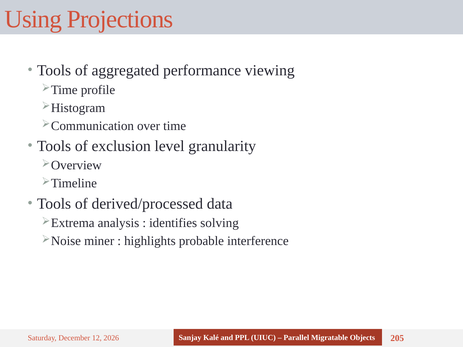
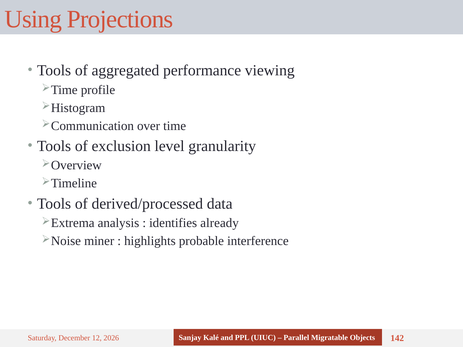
solving: solving -> already (220, 223)
205: 205 -> 142 (397, 338)
